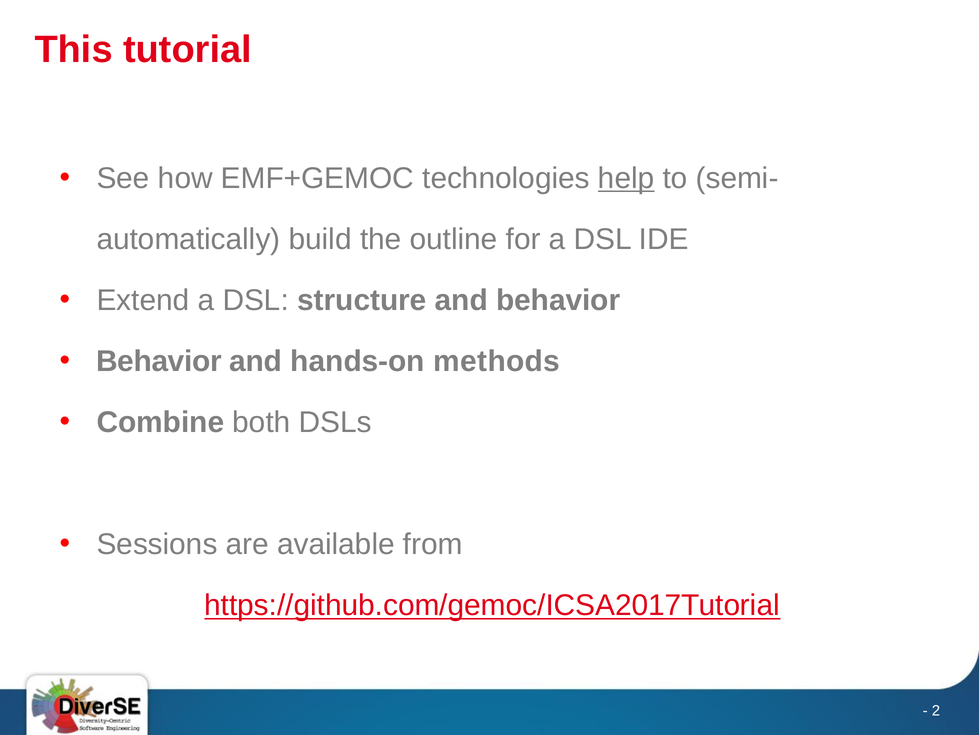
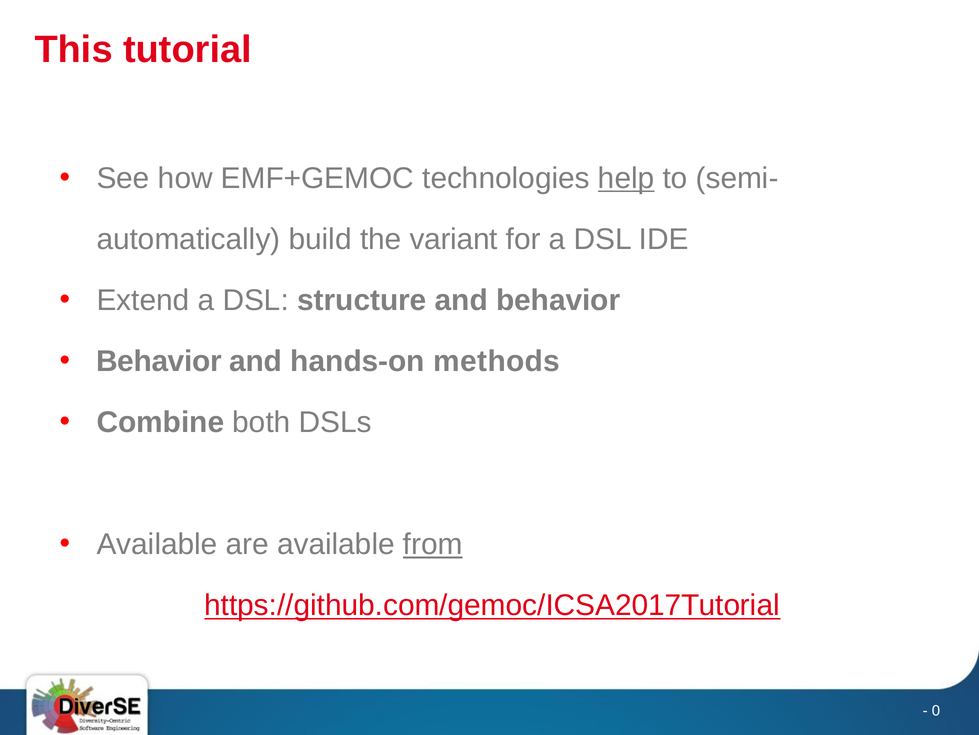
outline: outline -> variant (454, 239)
Sessions: Sessions -> Available (157, 544)
from underline: none -> present (433, 544)
2: 2 -> 0 (936, 710)
